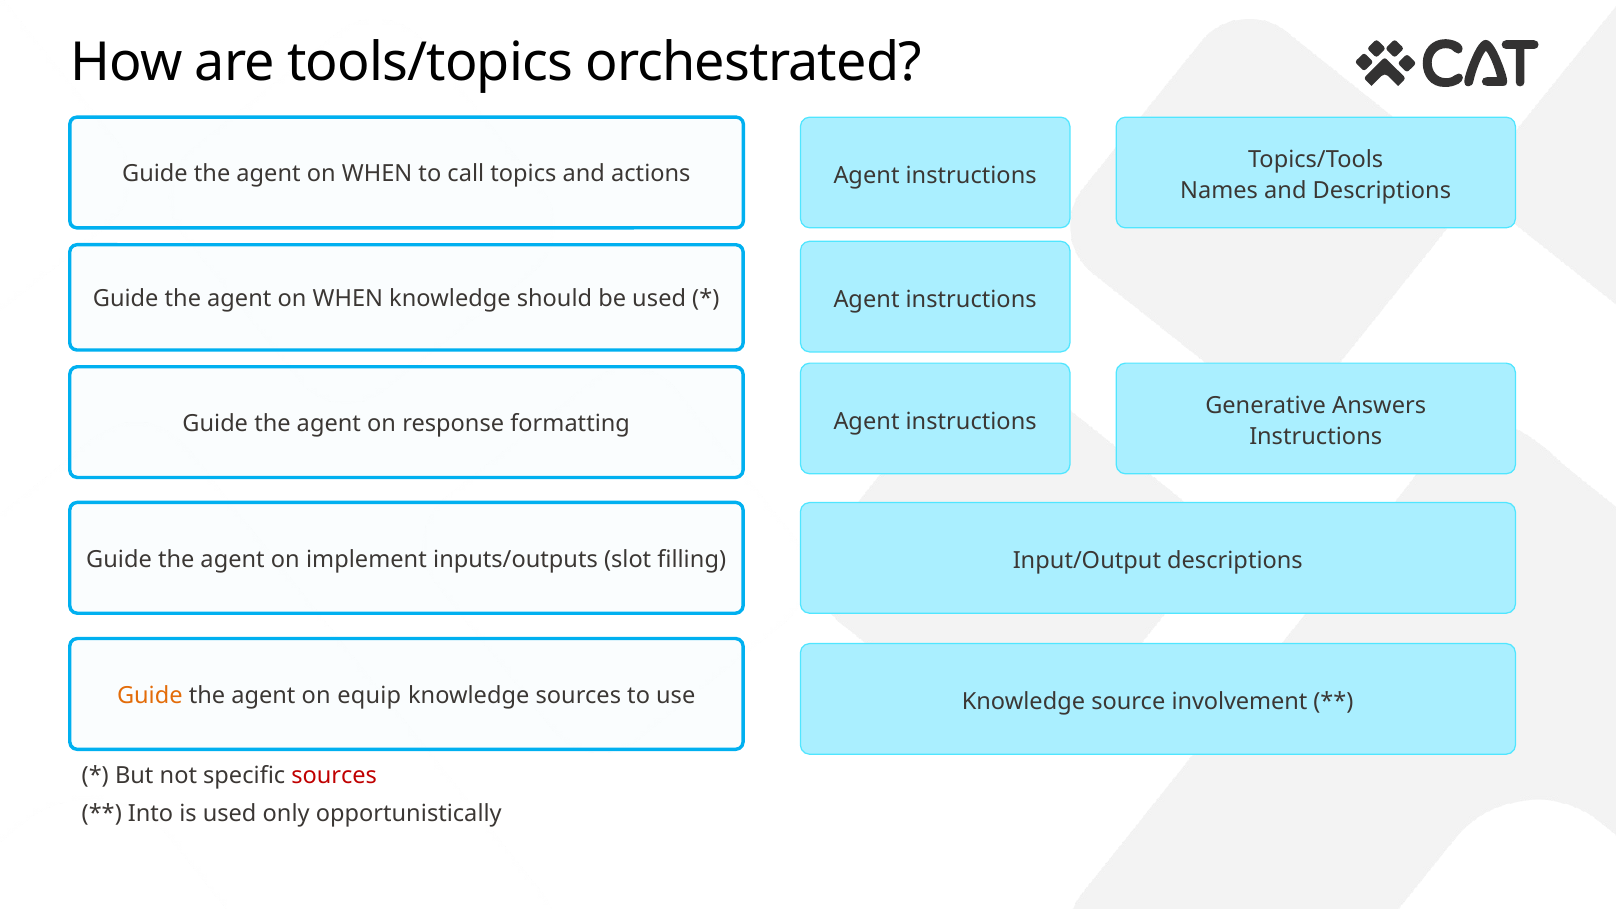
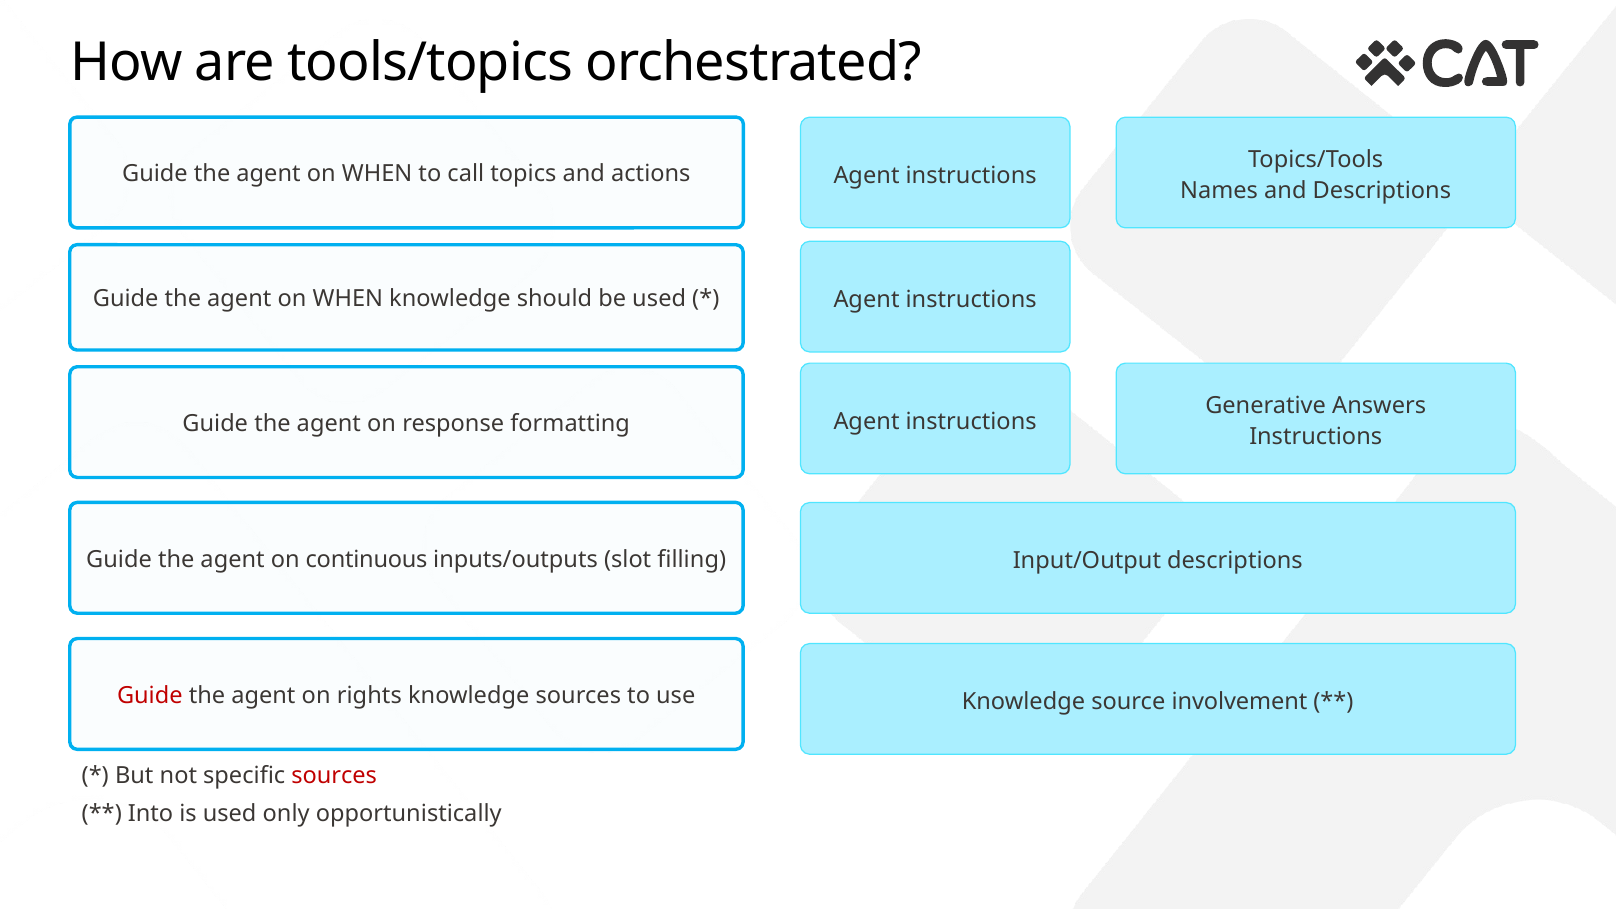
implement: implement -> continuous (367, 559)
Guide colour: orange -> red (150, 696)
equip: equip -> rights (369, 696)
